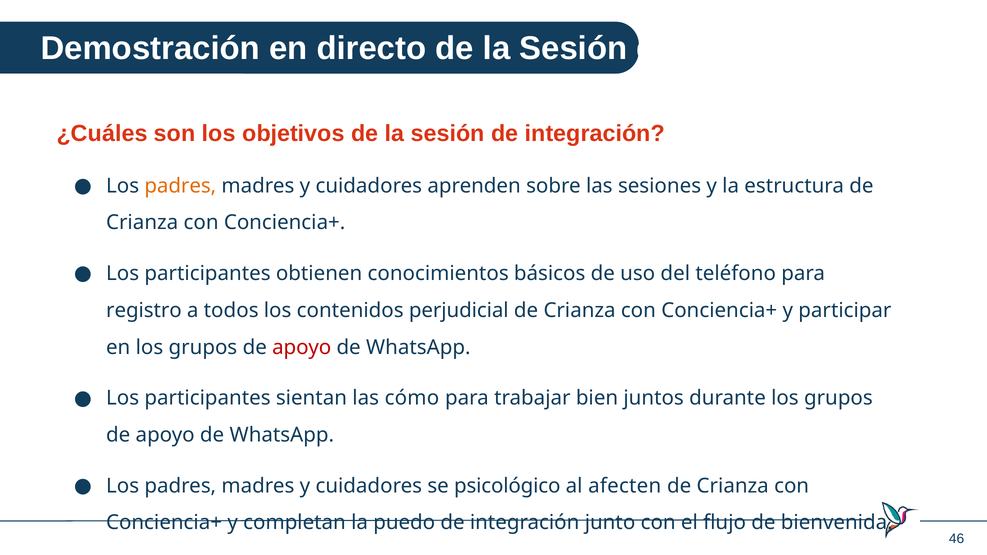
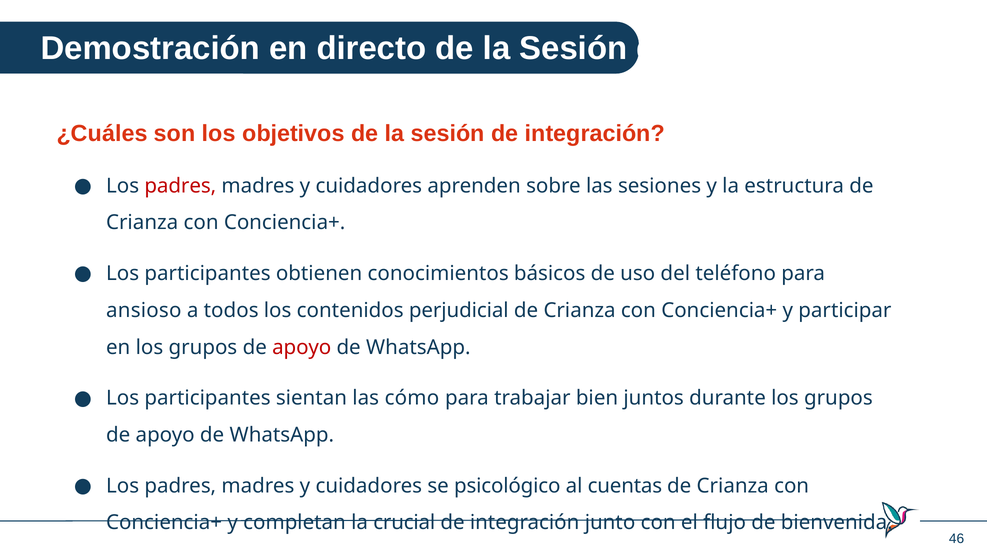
padres colour: orange -> red (180, 186)
registro: registro -> ansioso (144, 310)
afecten: afecten -> cuentas (625, 486)
puedo: puedo -> crucial (404, 523)
